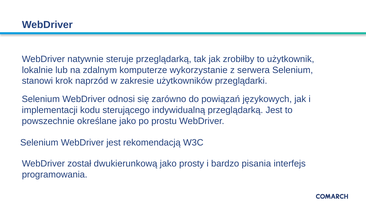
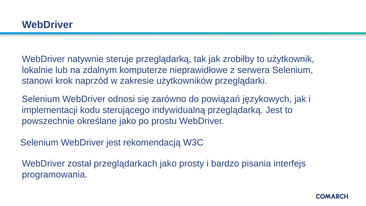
wykorzystanie: wykorzystanie -> nieprawidłowe (199, 70)
dwukierunkową: dwukierunkową -> przeglądarkach (126, 164)
